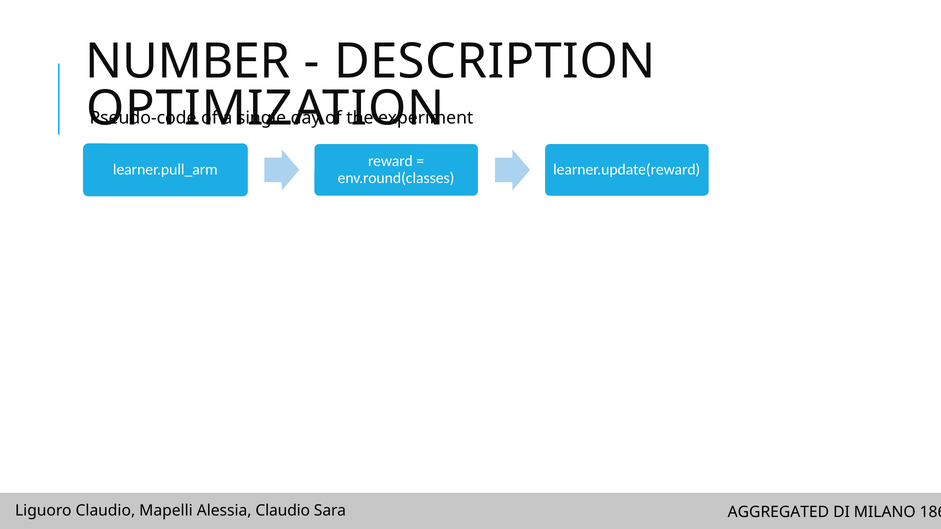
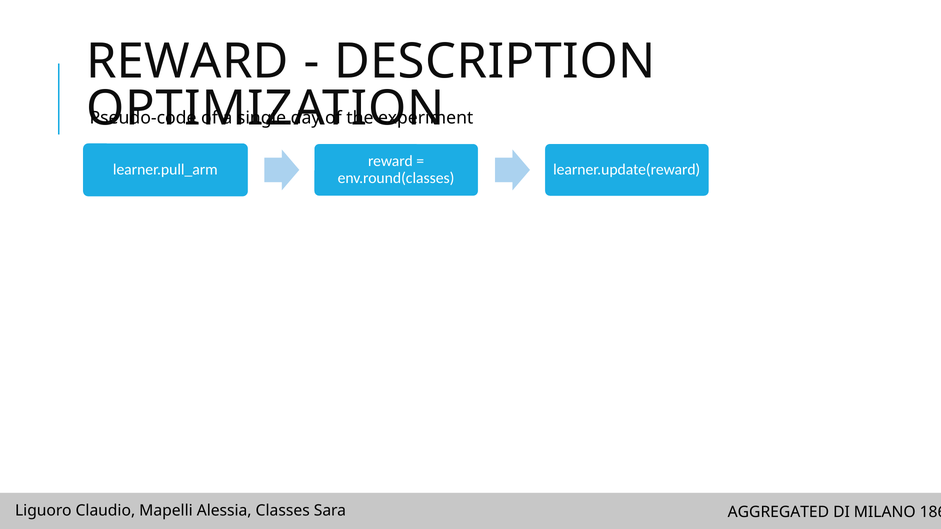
NUMBER: NUMBER -> REWARD (187, 62)
Alessia Claudio: Claudio -> Classes (283, 511)
